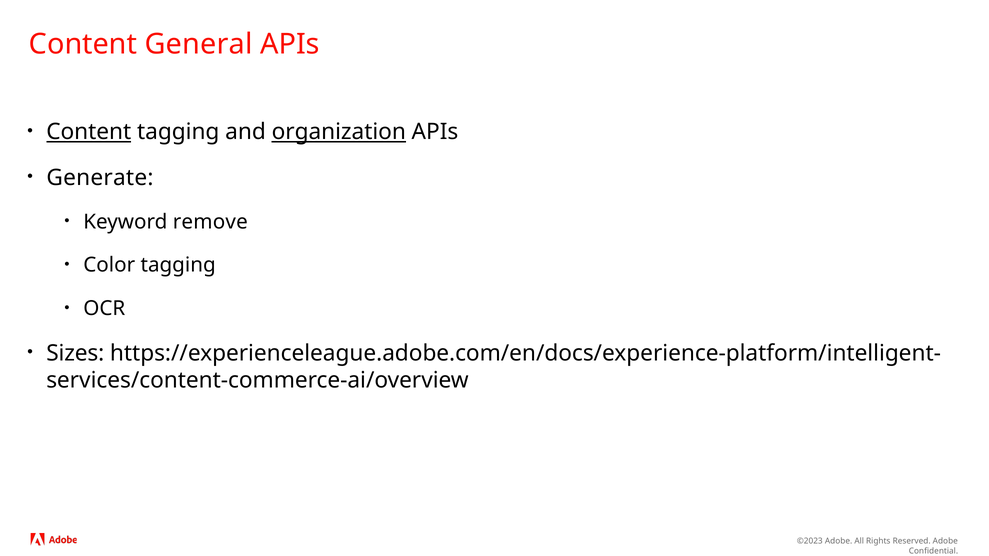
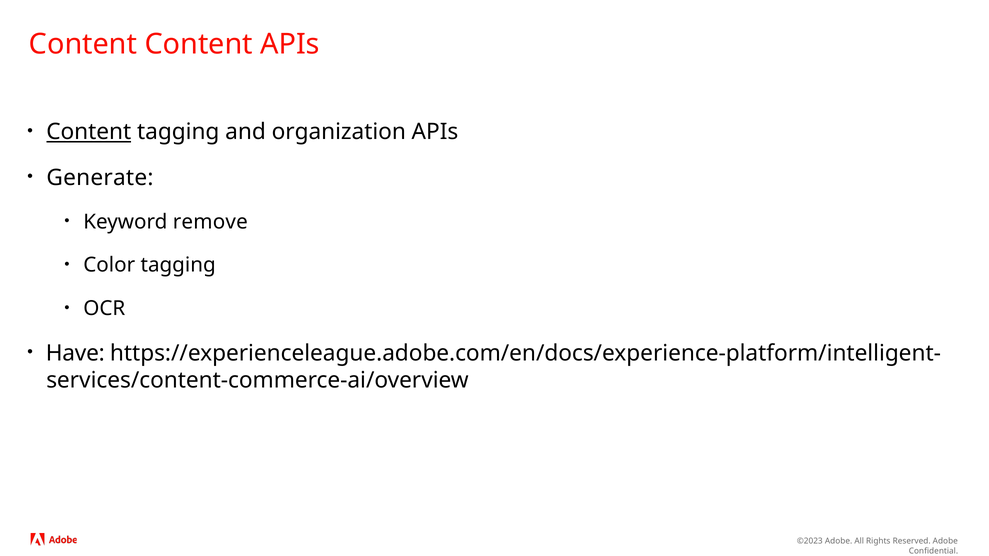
Content General: General -> Content (199, 45)
organization underline: present -> none (339, 132)
Sizes: Sizes -> Have (75, 353)
